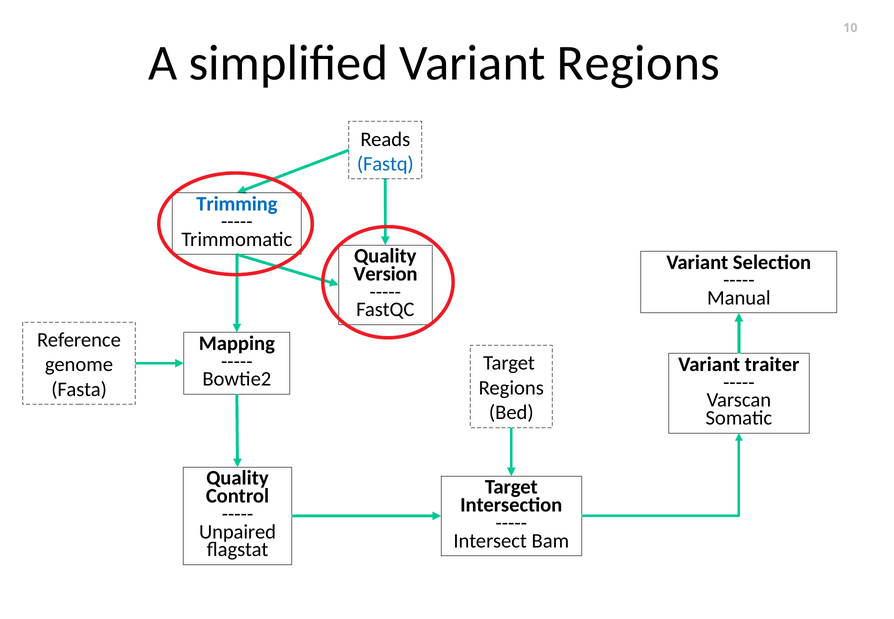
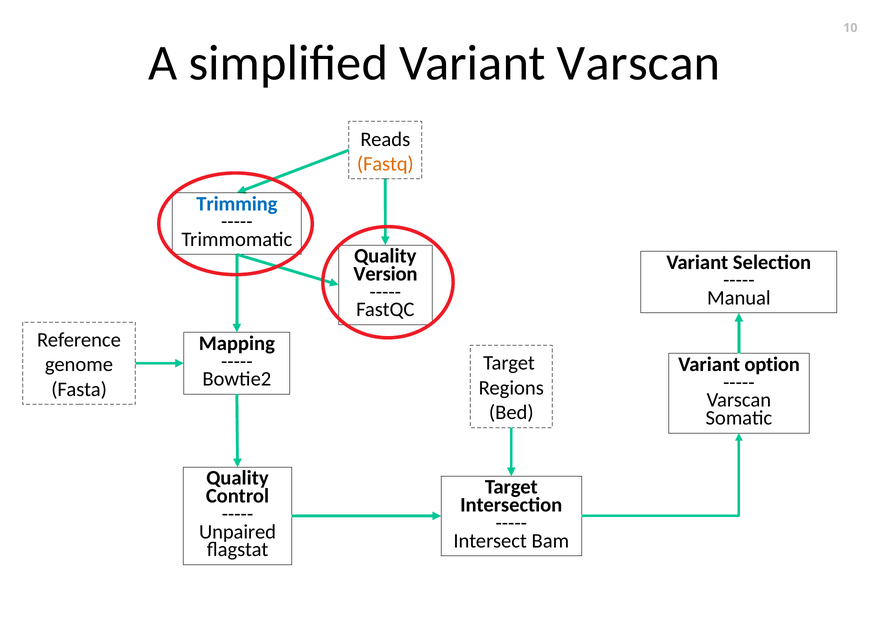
Variant Regions: Regions -> Varscan (639, 63)
Fastq colour: blue -> orange (385, 164)
traiter: traiter -> option (772, 364)
